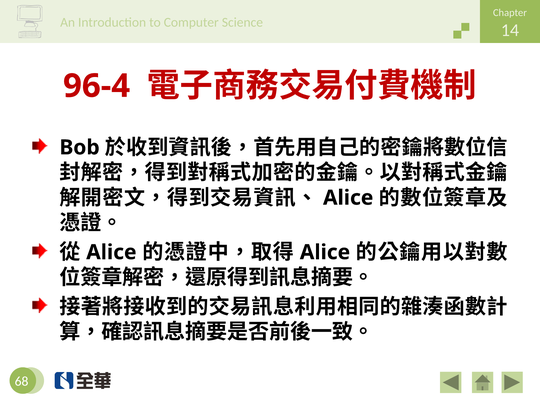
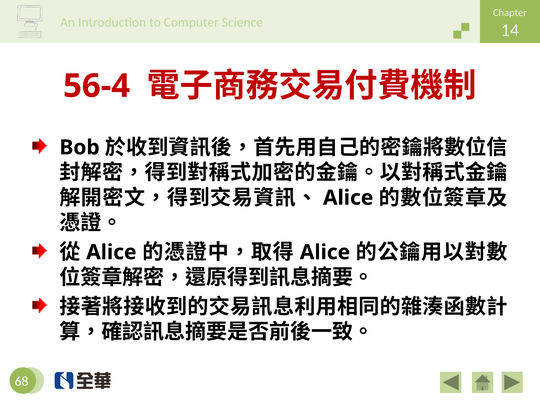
96-4: 96-4 -> 56-4 (97, 86)
